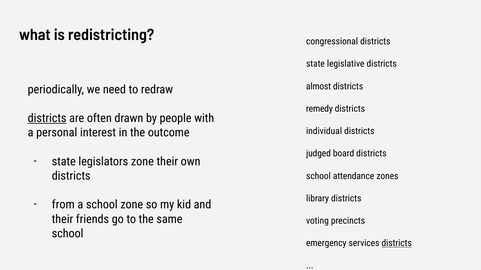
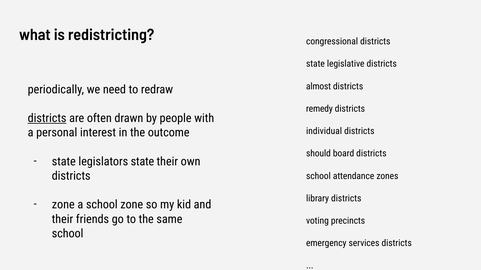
judged: judged -> should (318, 154)
legislators zone: zone -> state (142, 162)
from: from -> zone (63, 205)
districts underline: present -> none (397, 244)
